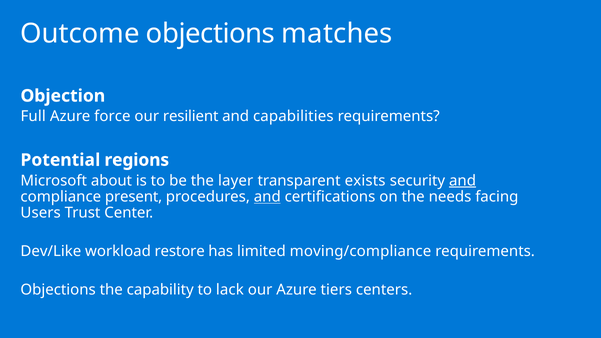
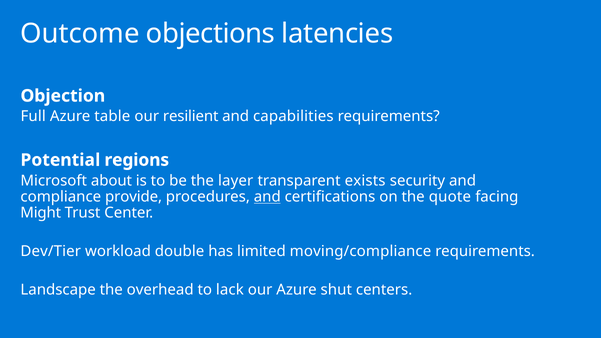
matches: matches -> latencies (337, 34)
force: force -> table (112, 116)
and underline: present -> none (463, 181)
present: present -> provide (134, 197)
needs: needs -> quote (450, 197)
Users: Users -> Might (41, 213)
Dev/Like: Dev/Like -> Dev/Tier (51, 251)
restore: restore -> double (180, 251)
Objections: Objections -> Landscape (58, 290)
capability: capability -> overhead (160, 290)
tiers: tiers -> shut (336, 290)
